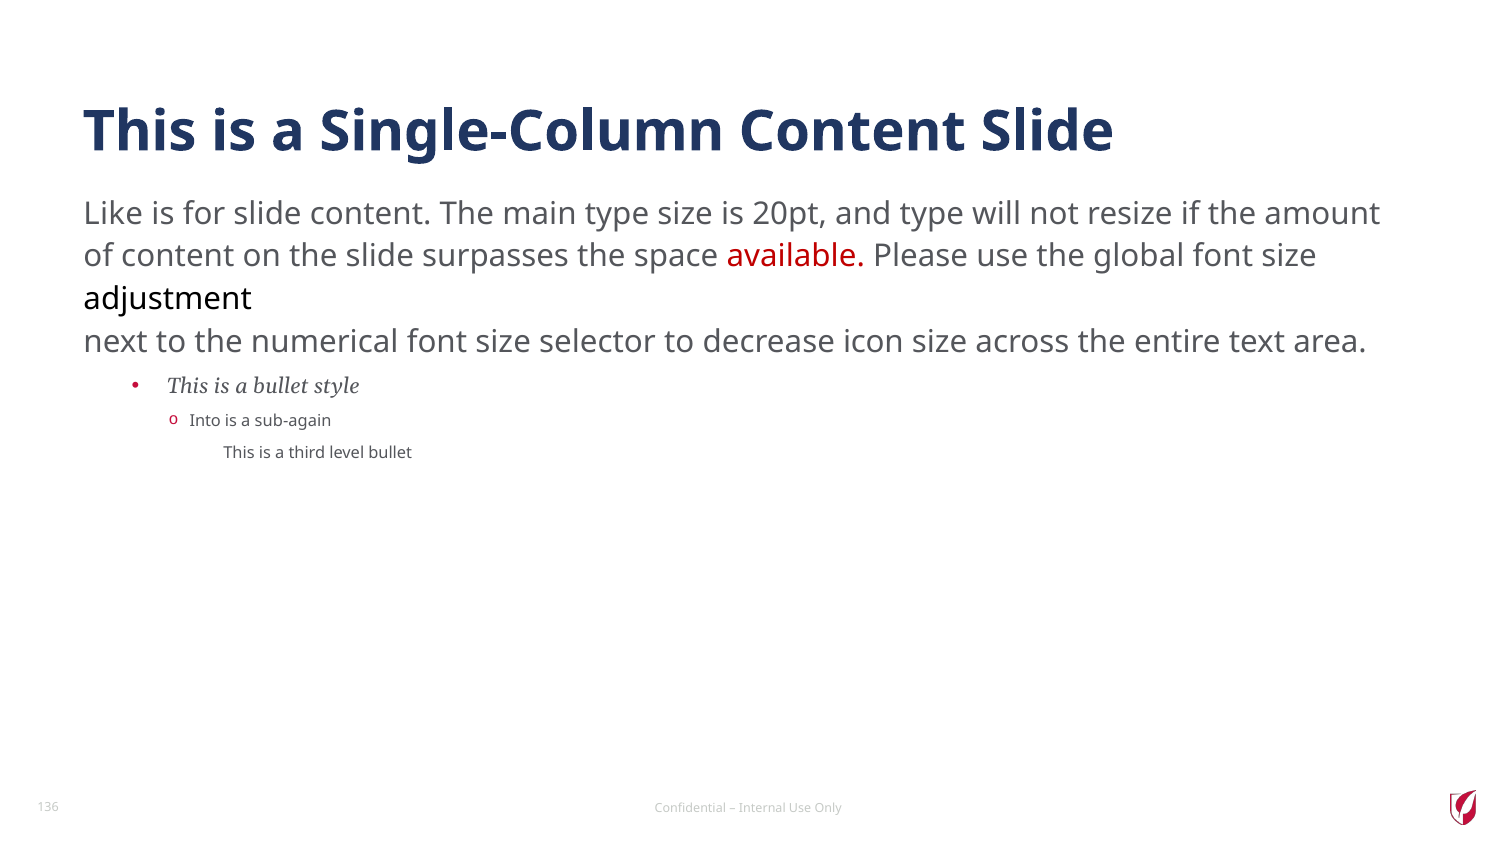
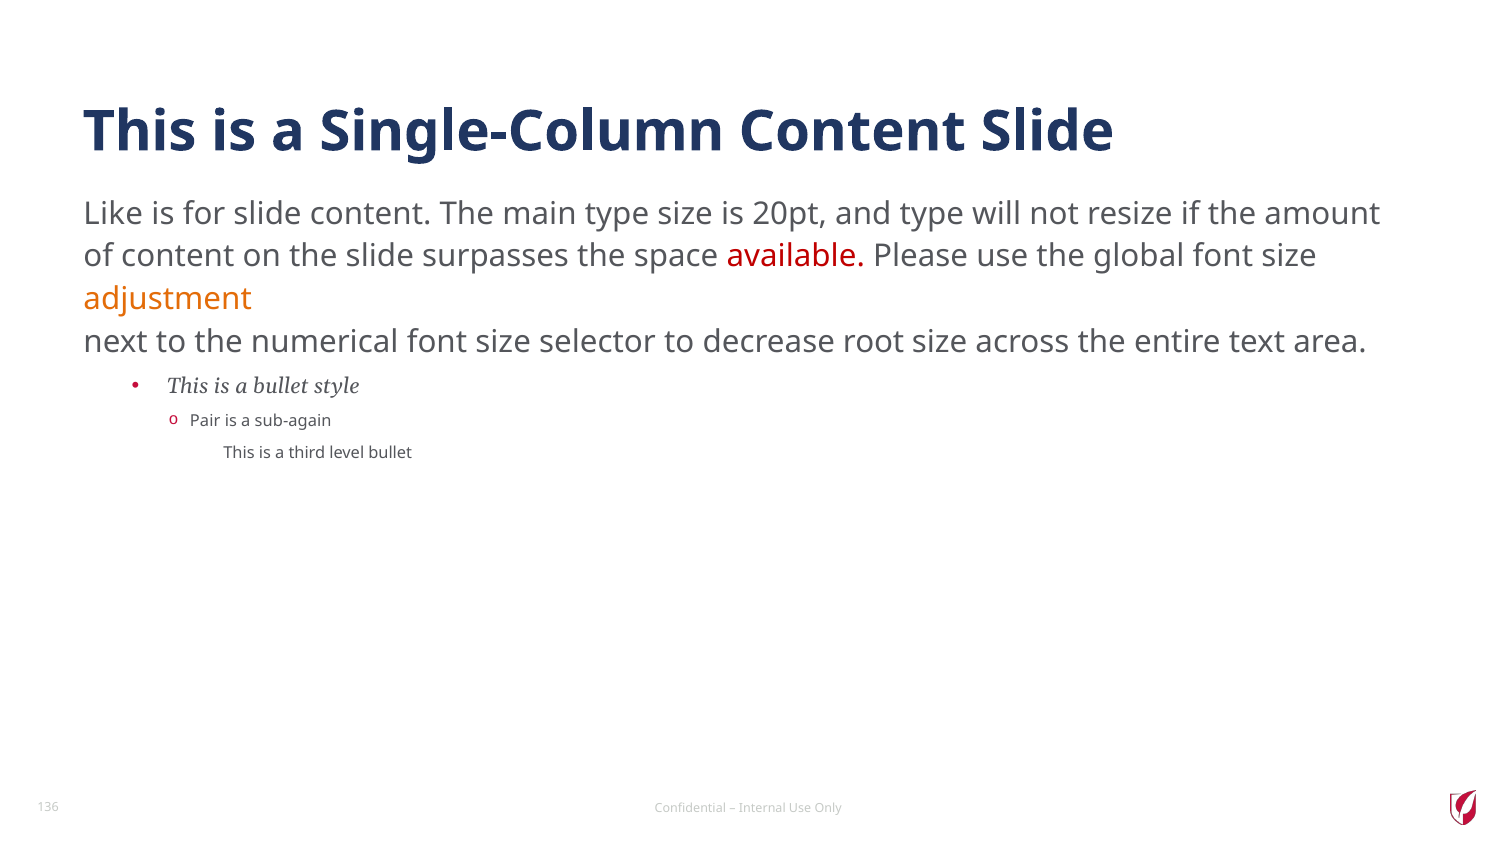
adjustment colour: black -> orange (168, 299)
icon: icon -> root (873, 342)
Into: Into -> Pair (205, 421)
